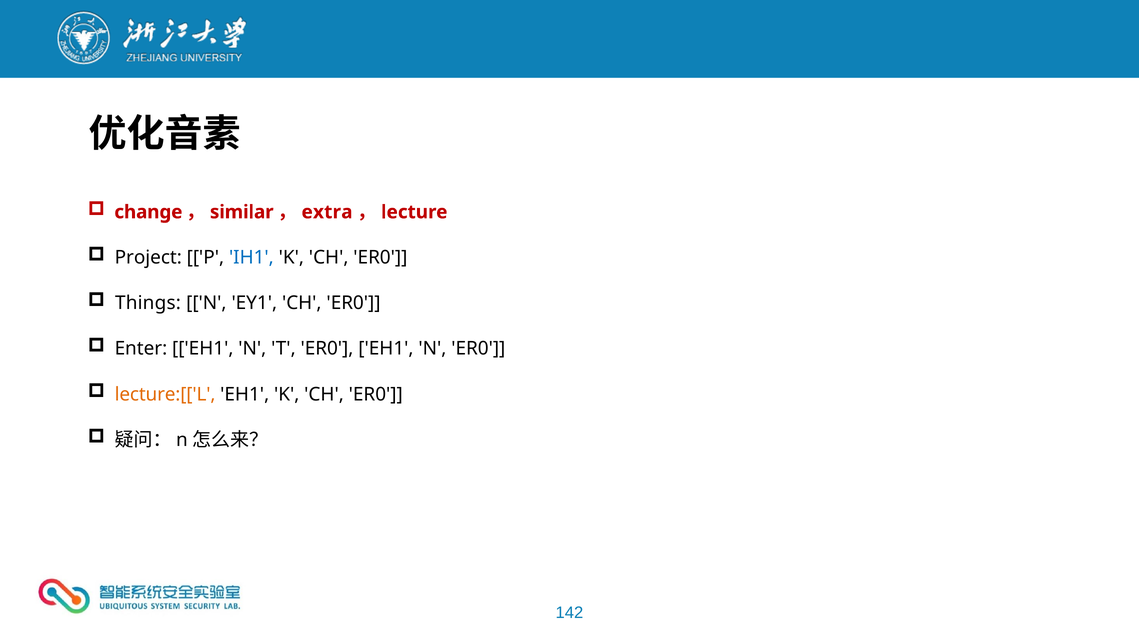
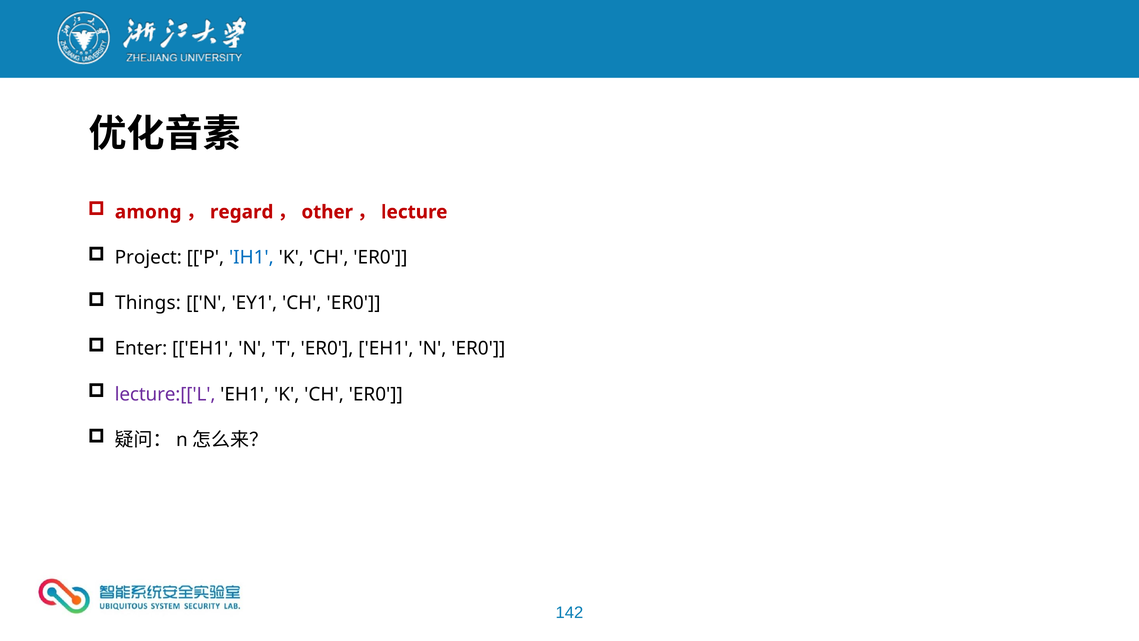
change: change -> among (148, 212)
similar: similar -> regard (242, 212)
extra: extra -> other (327, 212)
lecture:[['L colour: orange -> purple (165, 394)
